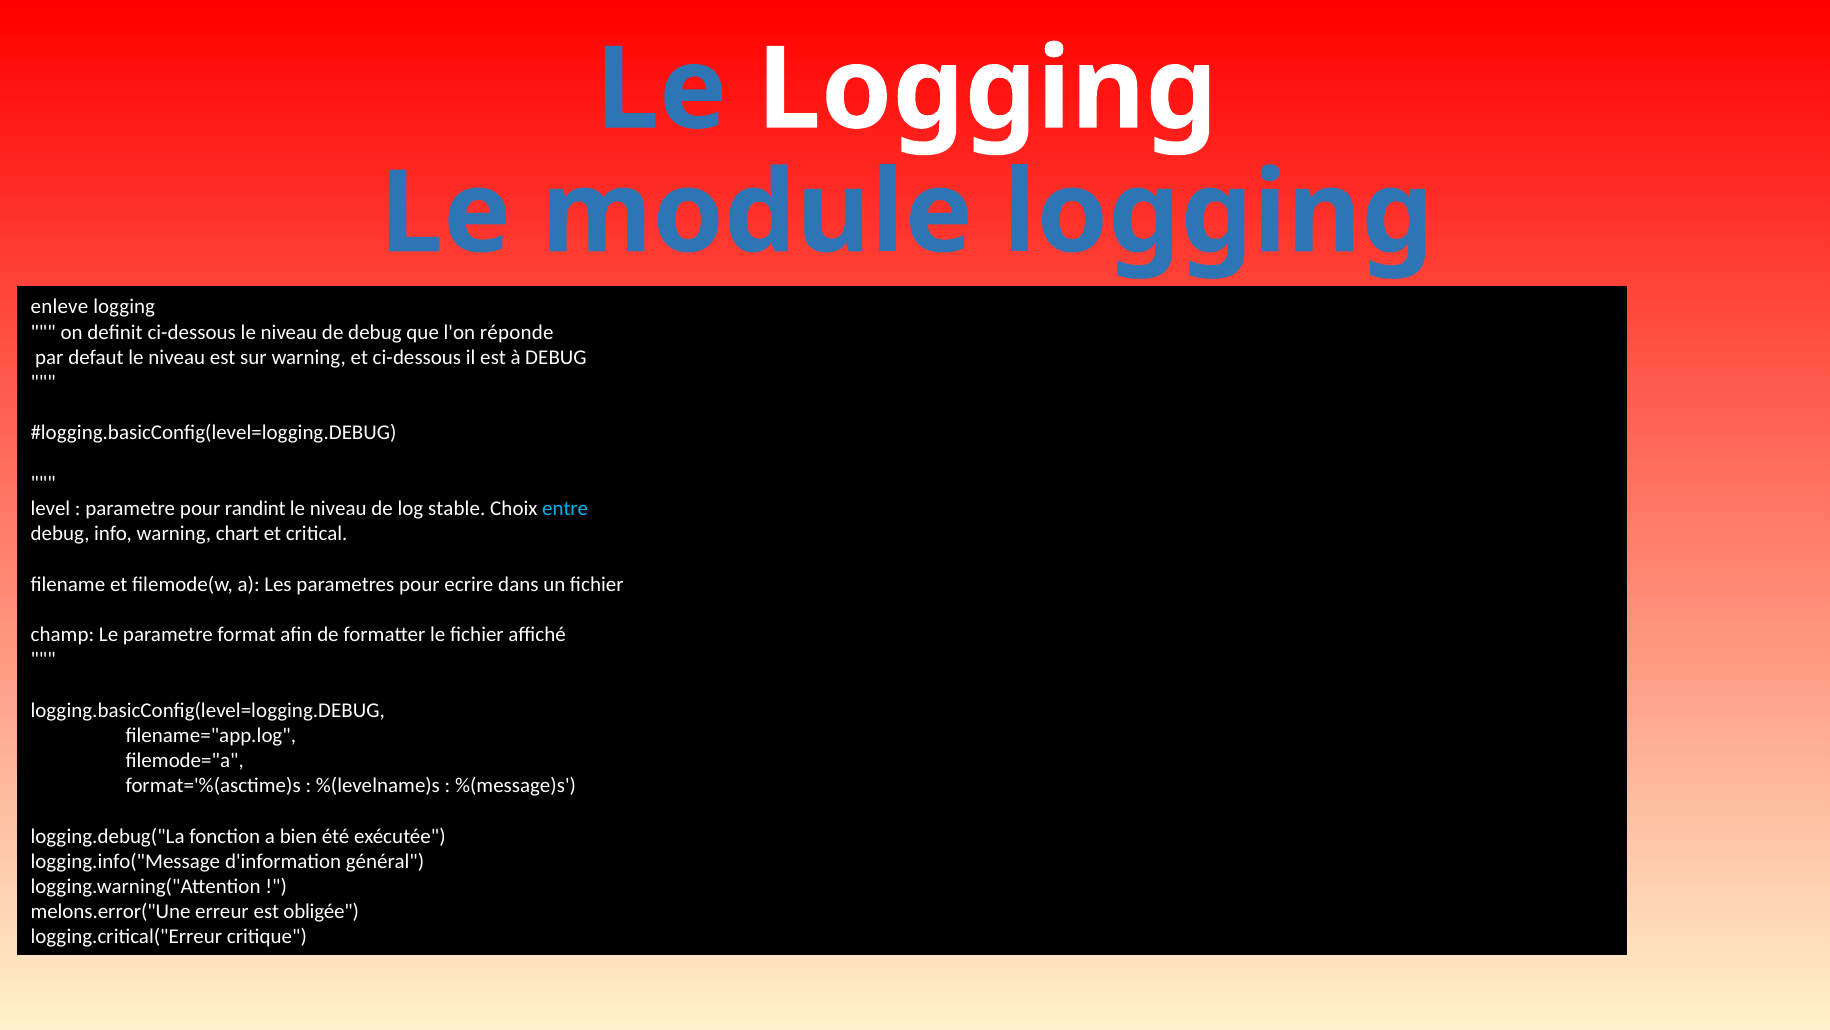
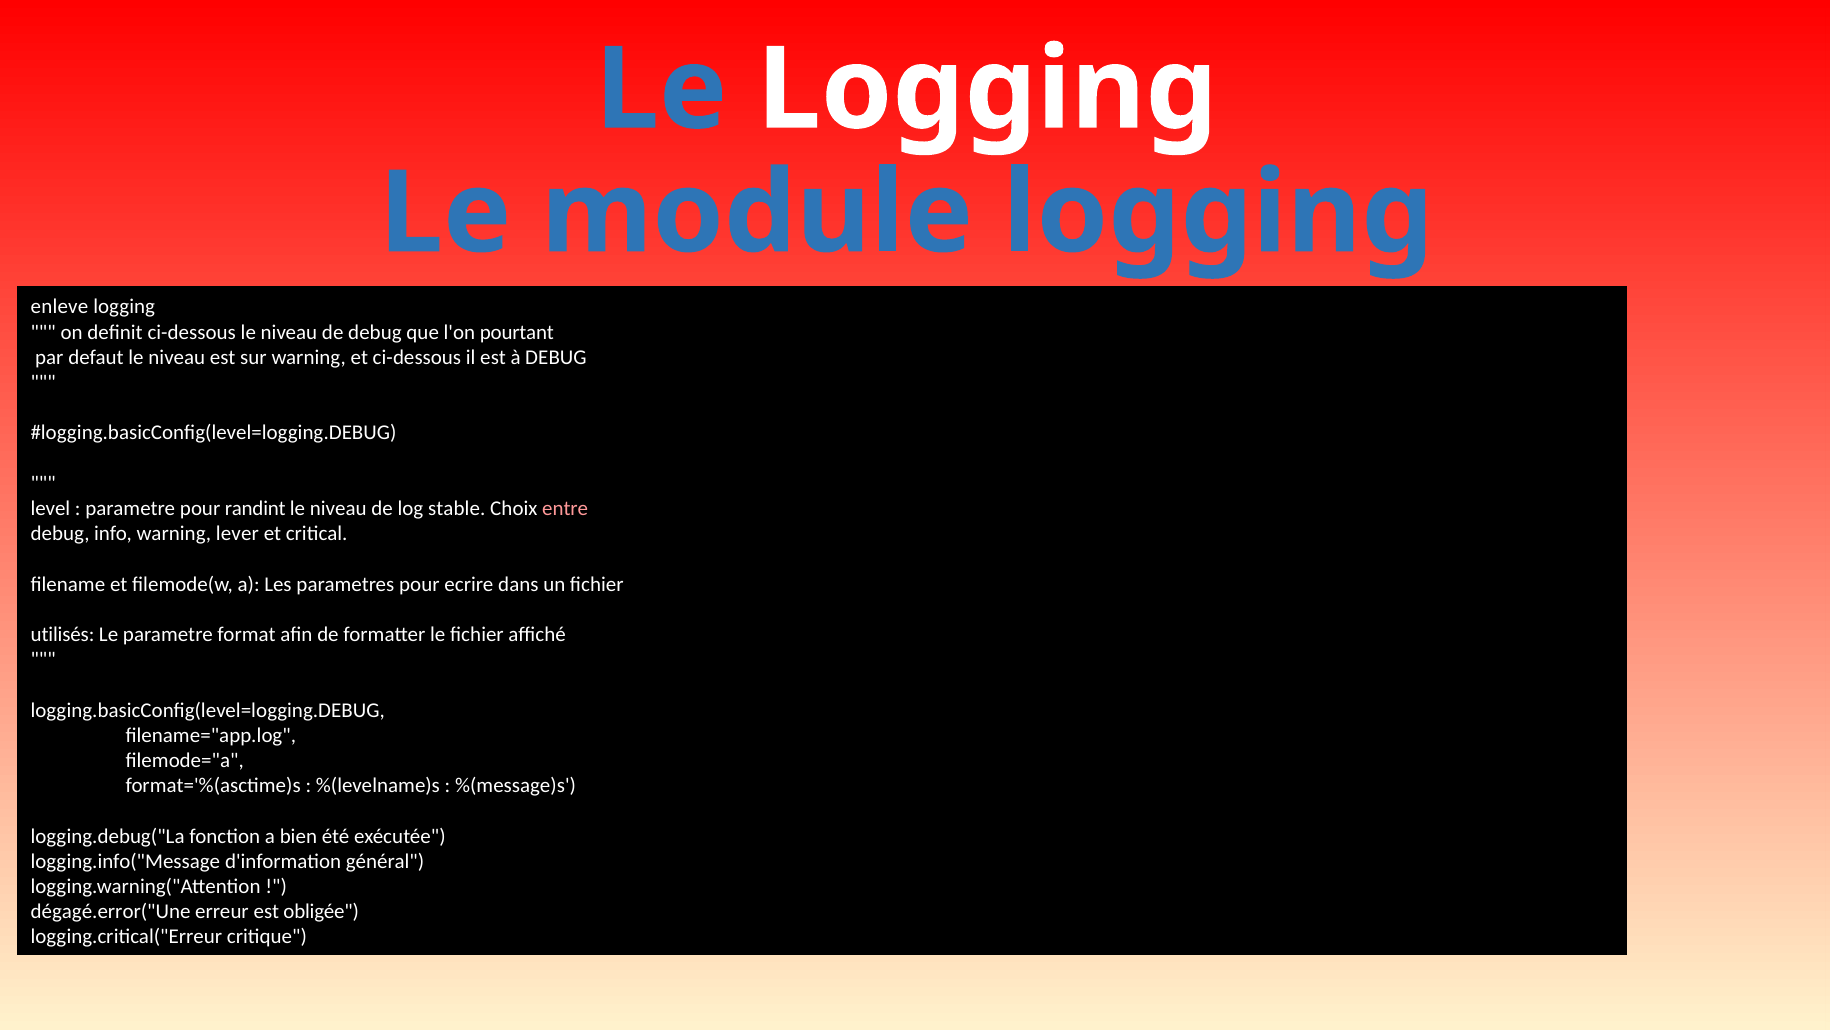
réponde: réponde -> pourtant (517, 332)
entre colour: light blue -> pink (565, 508)
chart: chart -> lever (237, 533)
champ: champ -> utilisés (63, 634)
melons.error("Une: melons.error("Une -> dégagé.error("Une (111, 911)
